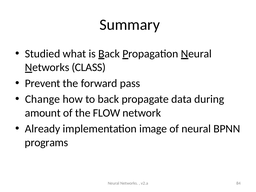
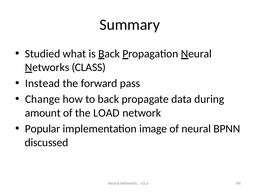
Prevent: Prevent -> Instead (43, 83)
FLOW: FLOW -> LOAD (106, 113)
Already: Already -> Popular (43, 129)
programs: programs -> discussed (46, 142)
